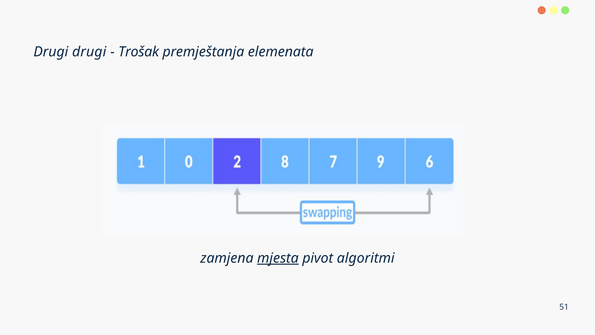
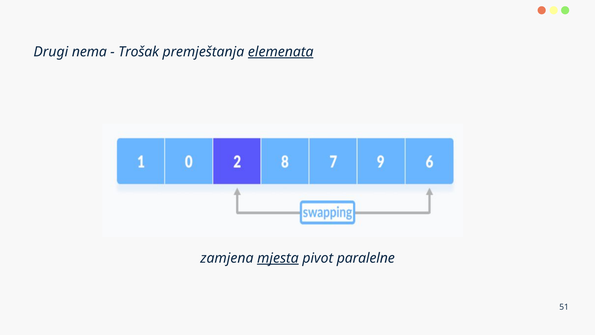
Drugi drugi: drugi -> nema (89, 52)
elemenata underline: none -> present (281, 52)
algoritmi: algoritmi -> paralelne (366, 258)
